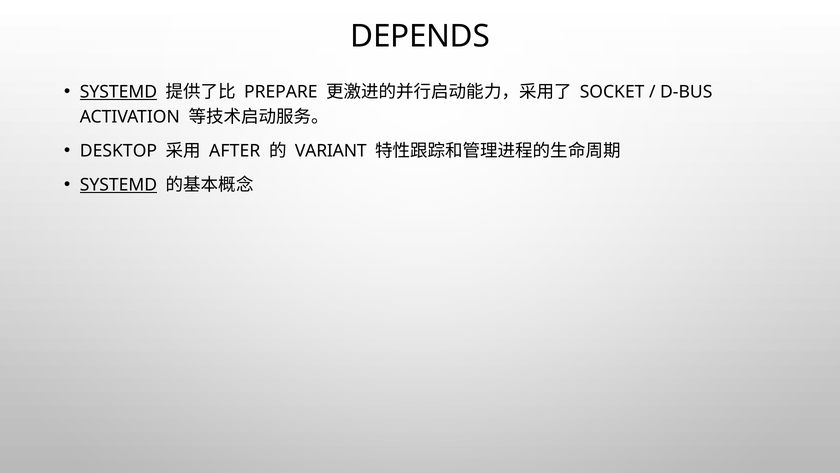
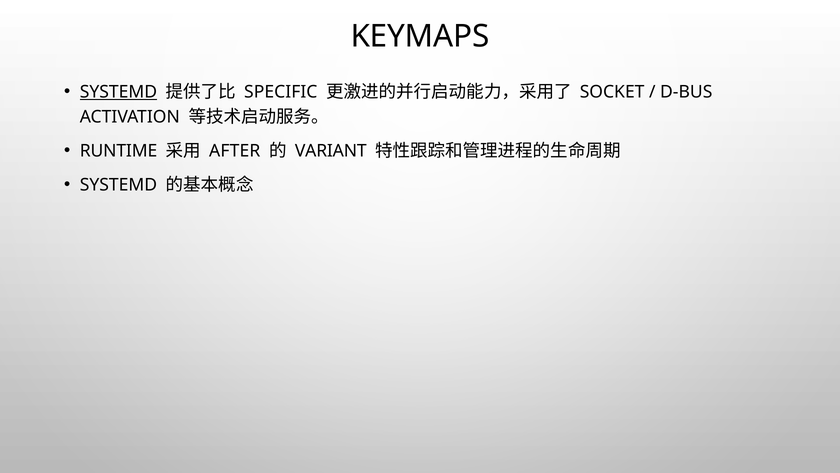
DEPENDS: DEPENDS -> KEYMAPS (420, 36)
PREPARE: PREPARE -> SPECIFIC (281, 92)
DESKTOP: DESKTOP -> RUNTIME (119, 151)
SYSTEMD underline: present -> none (118, 185)
